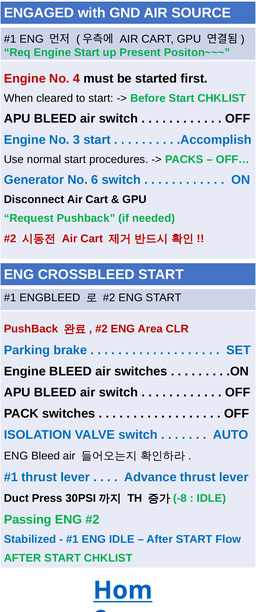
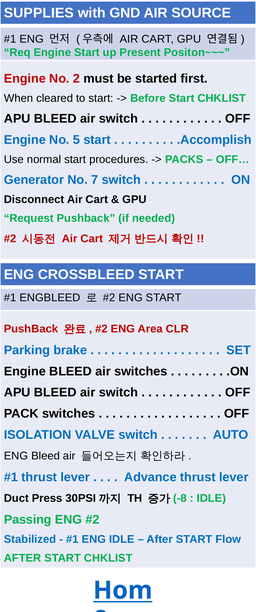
ENGAGED: ENGAGED -> SUPPLIES (39, 13)
4: 4 -> 2 (76, 79)
3: 3 -> 5 (76, 140)
6: 6 -> 7 (95, 180)
